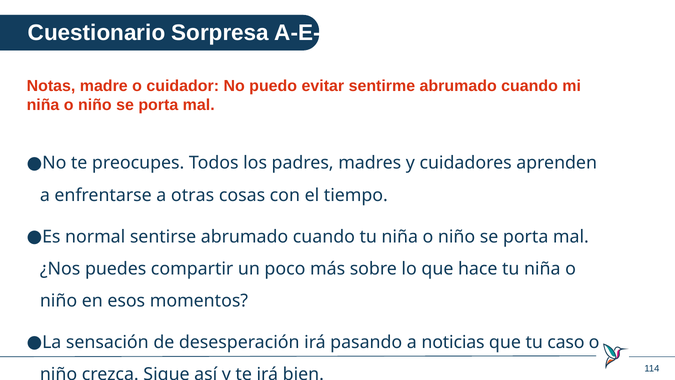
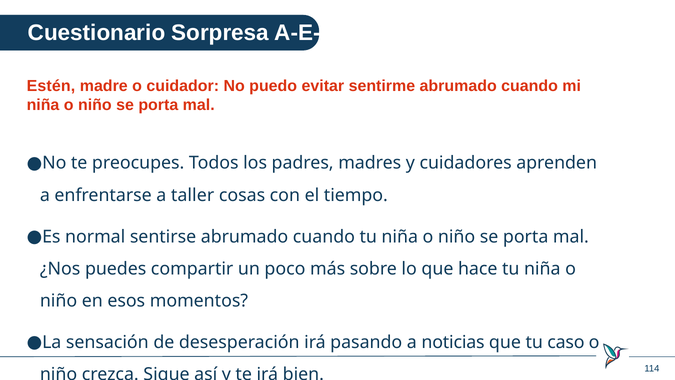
Notas: Notas -> Estén (51, 86)
otras: otras -> taller (193, 195)
